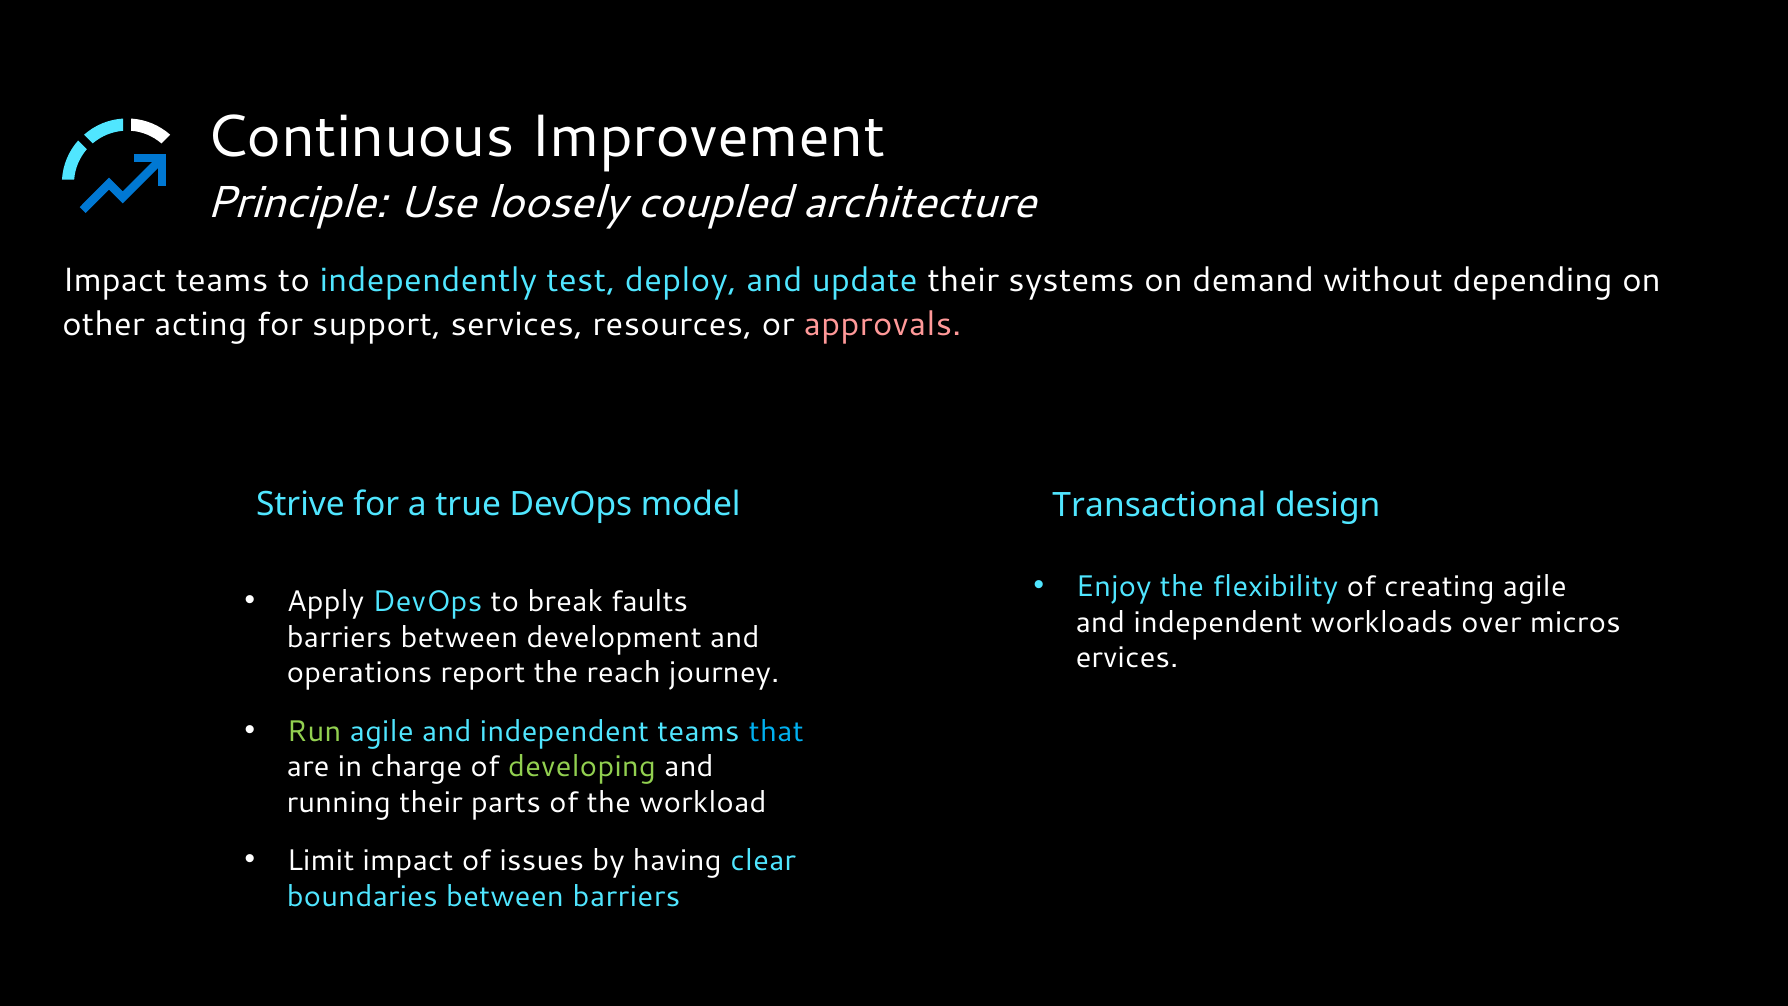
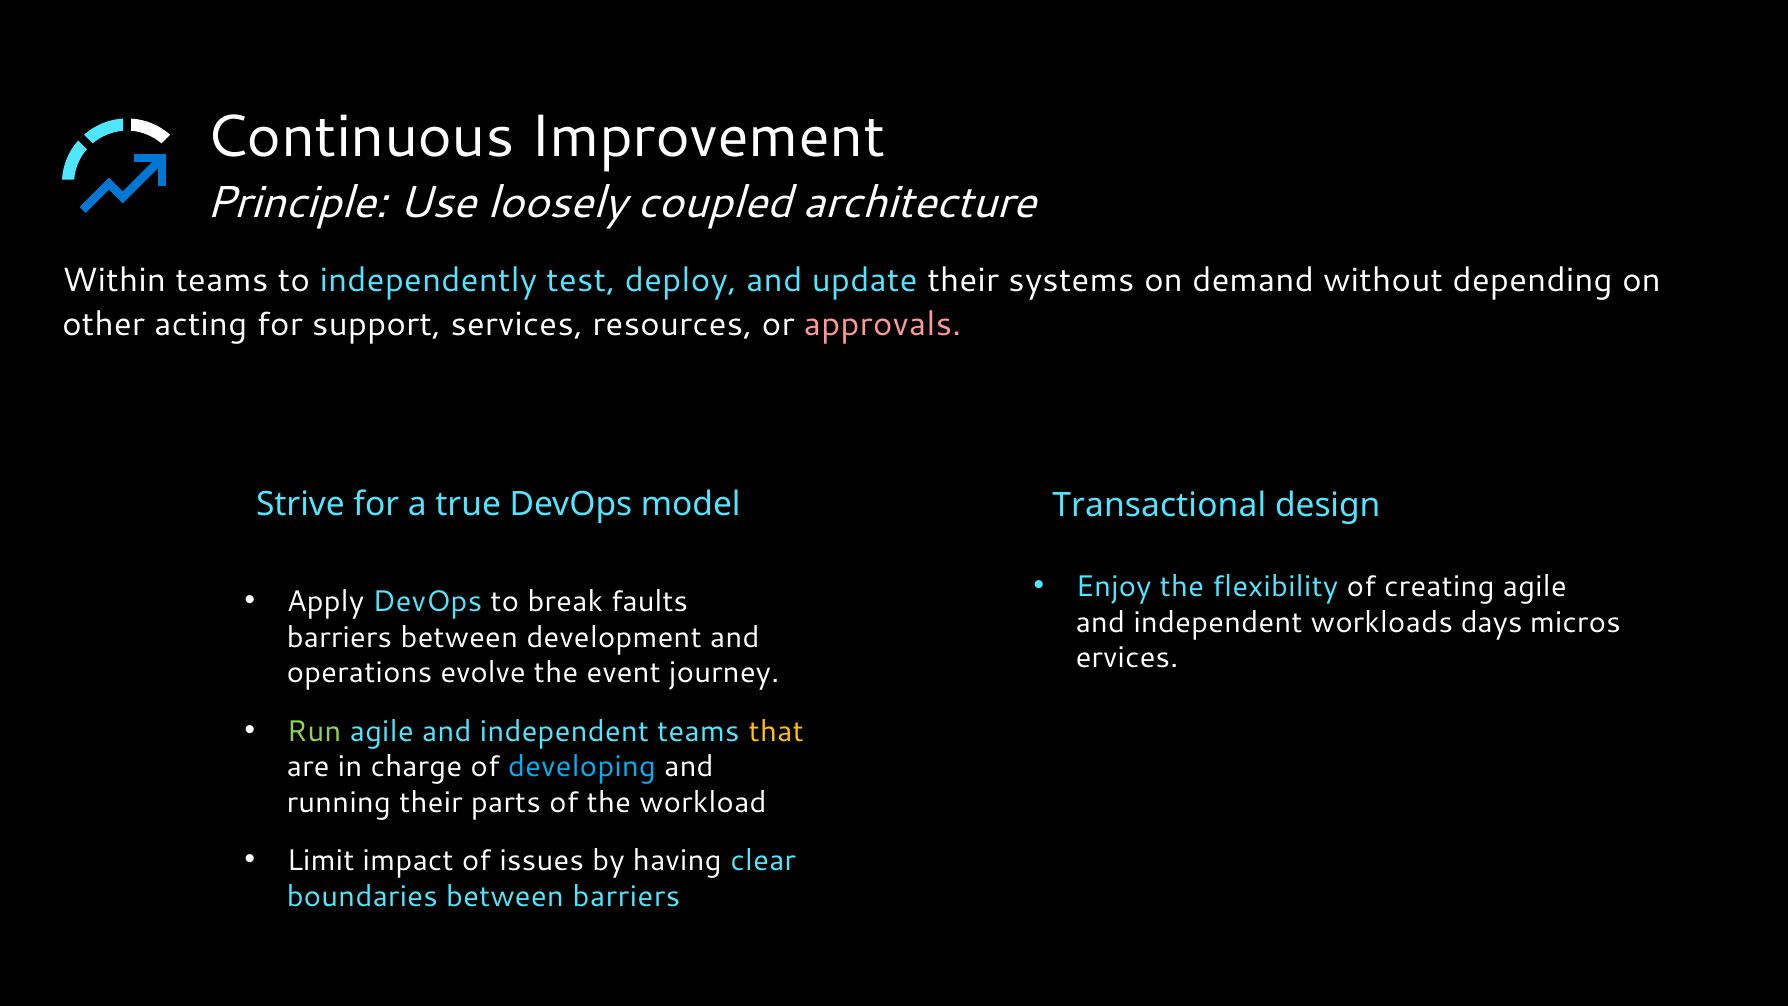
Impact: Impact -> Within (114, 280)
over: over -> days (1492, 622)
report: report -> evolve (483, 673)
reach: reach -> event (624, 673)
that colour: light blue -> yellow (776, 731)
developing colour: light green -> light blue (582, 767)
